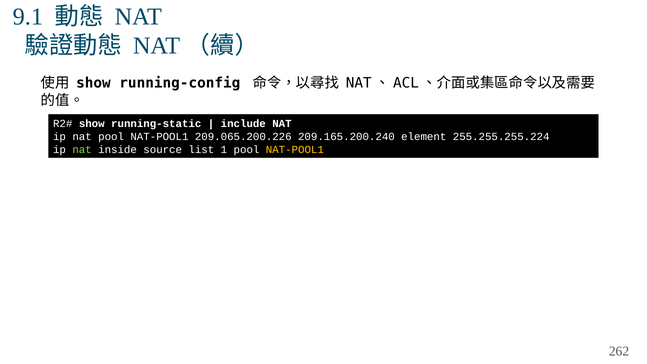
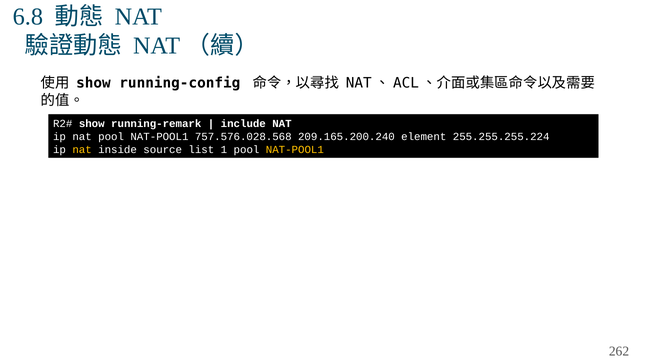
9.1: 9.1 -> 6.8 (28, 17)
running-static: running-static -> running-remark (156, 124)
209.065.200.226: 209.065.200.226 -> 757.576.028.568 (243, 137)
nat colour: light green -> yellow (82, 150)
